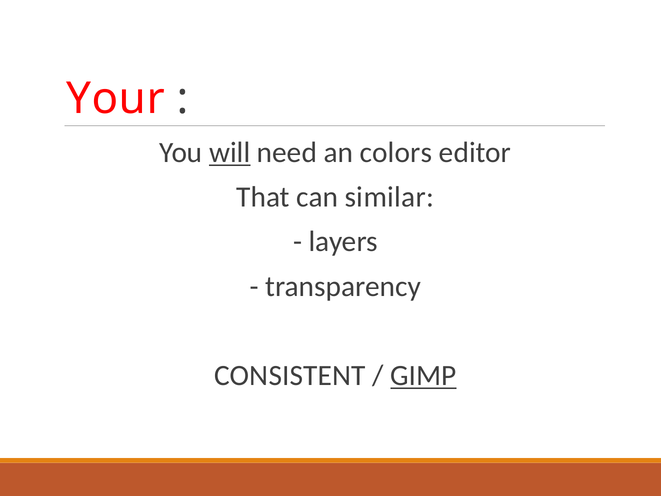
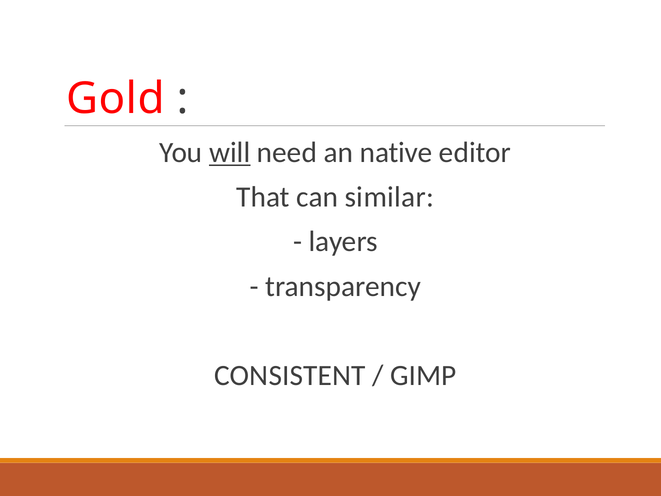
Your: Your -> Gold (116, 99)
colors: colors -> native (396, 152)
GIMP underline: present -> none (423, 375)
